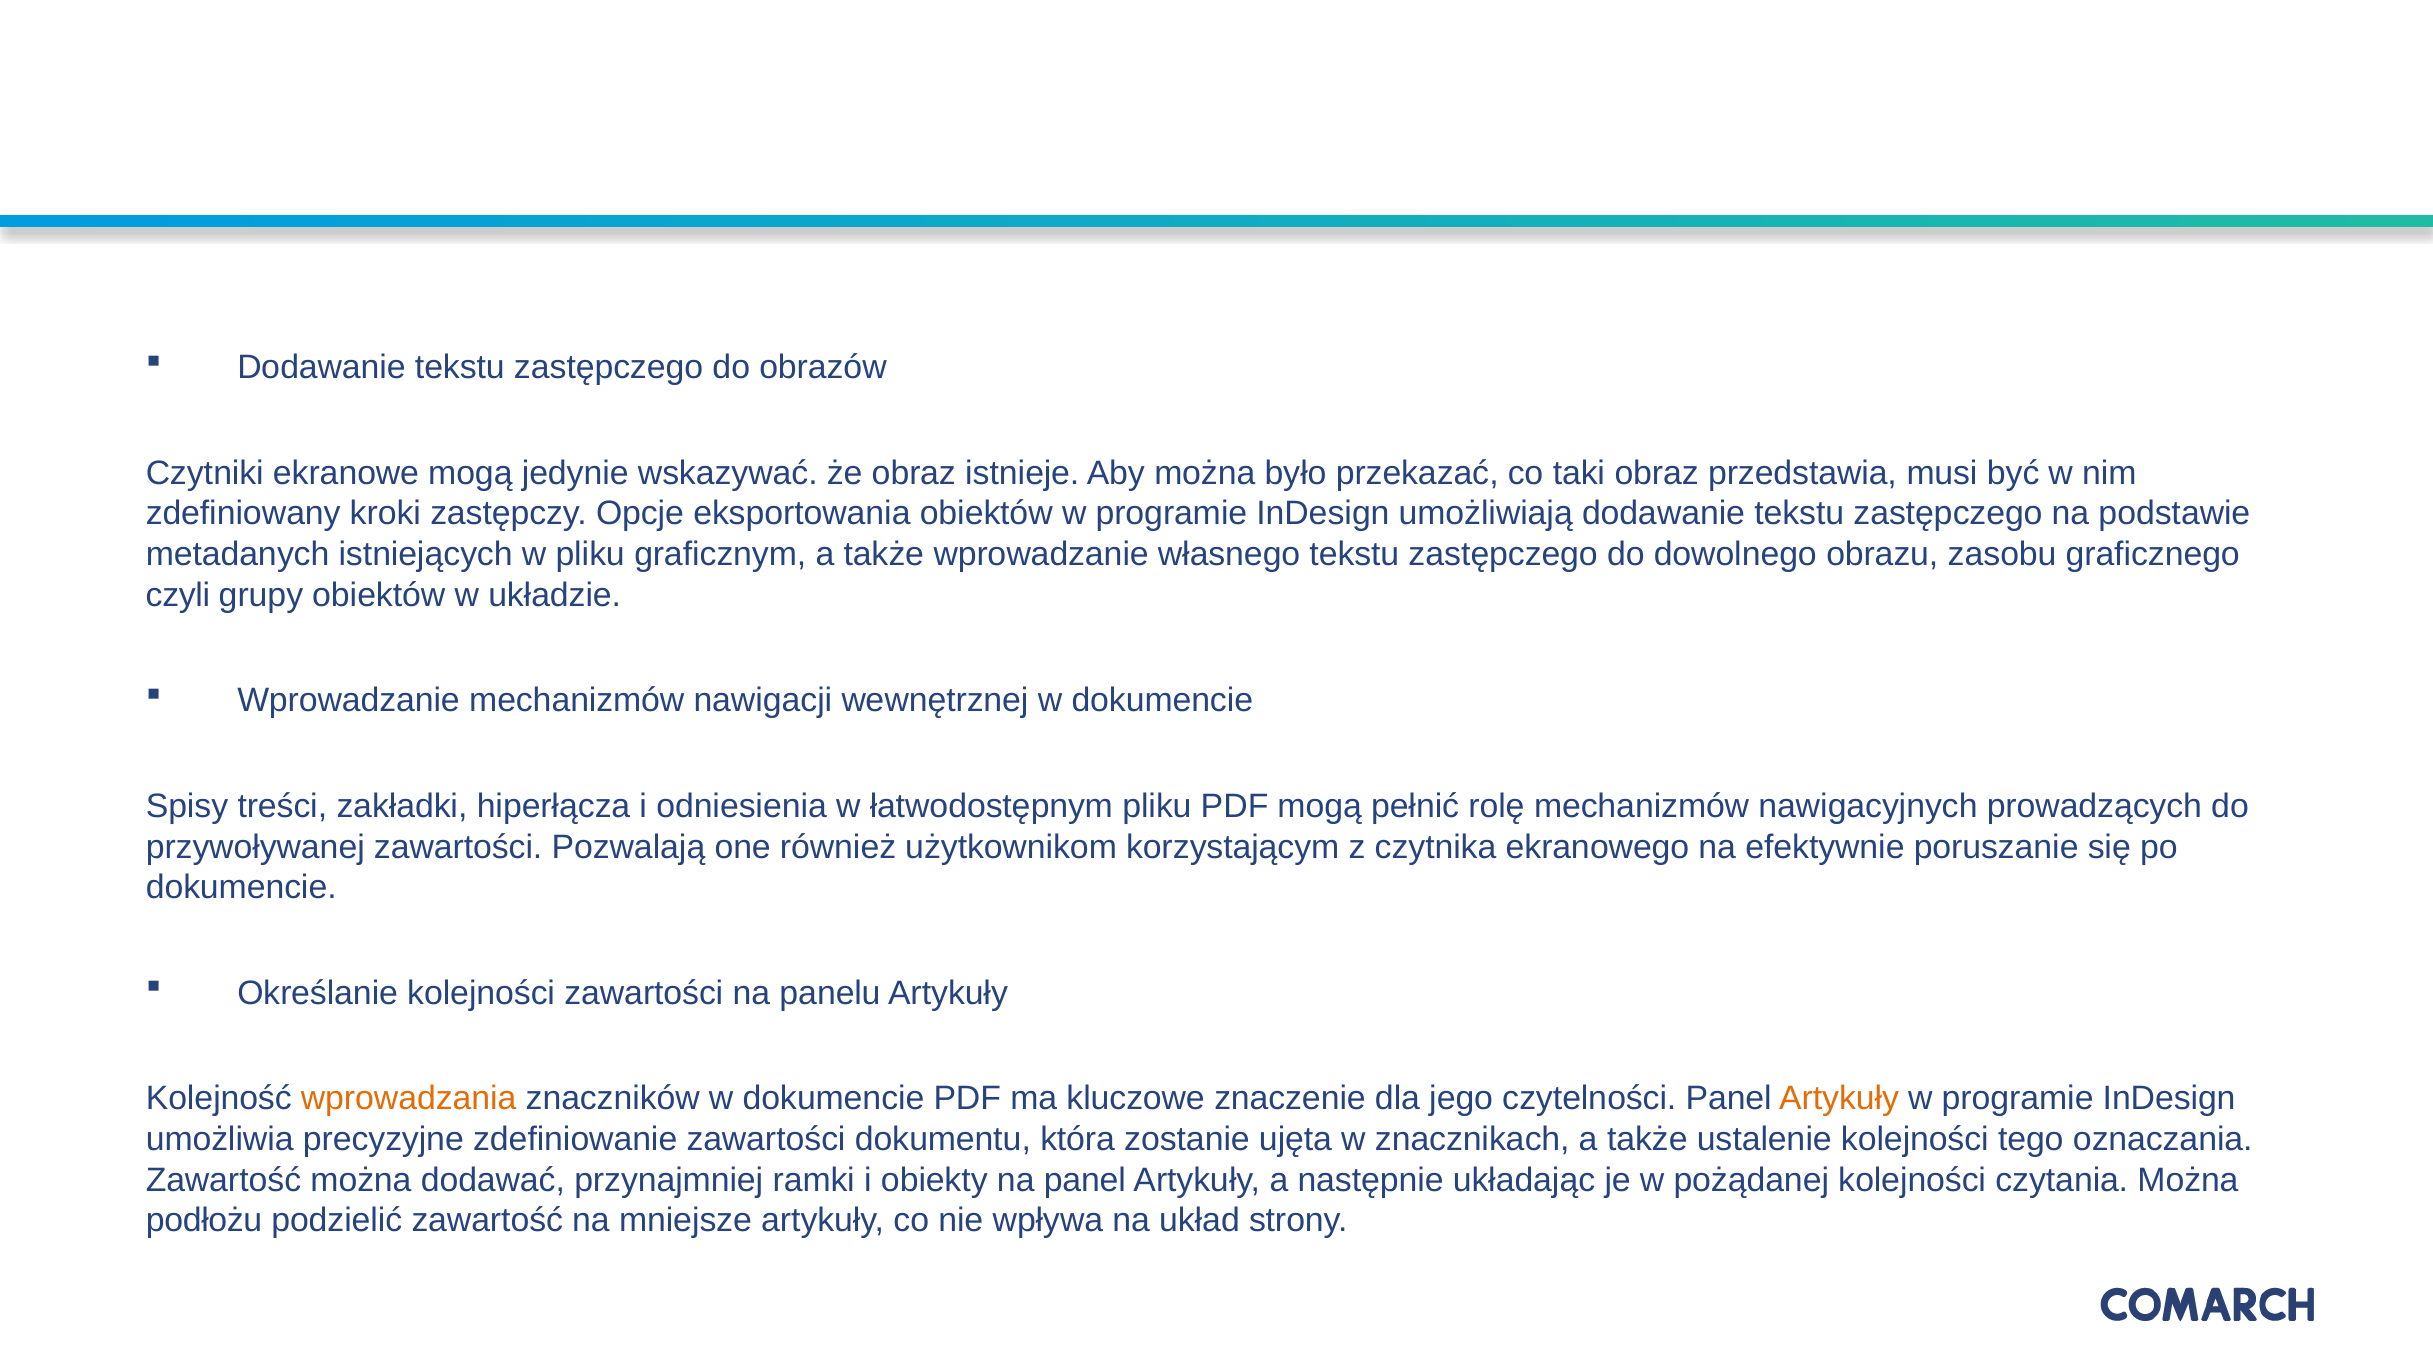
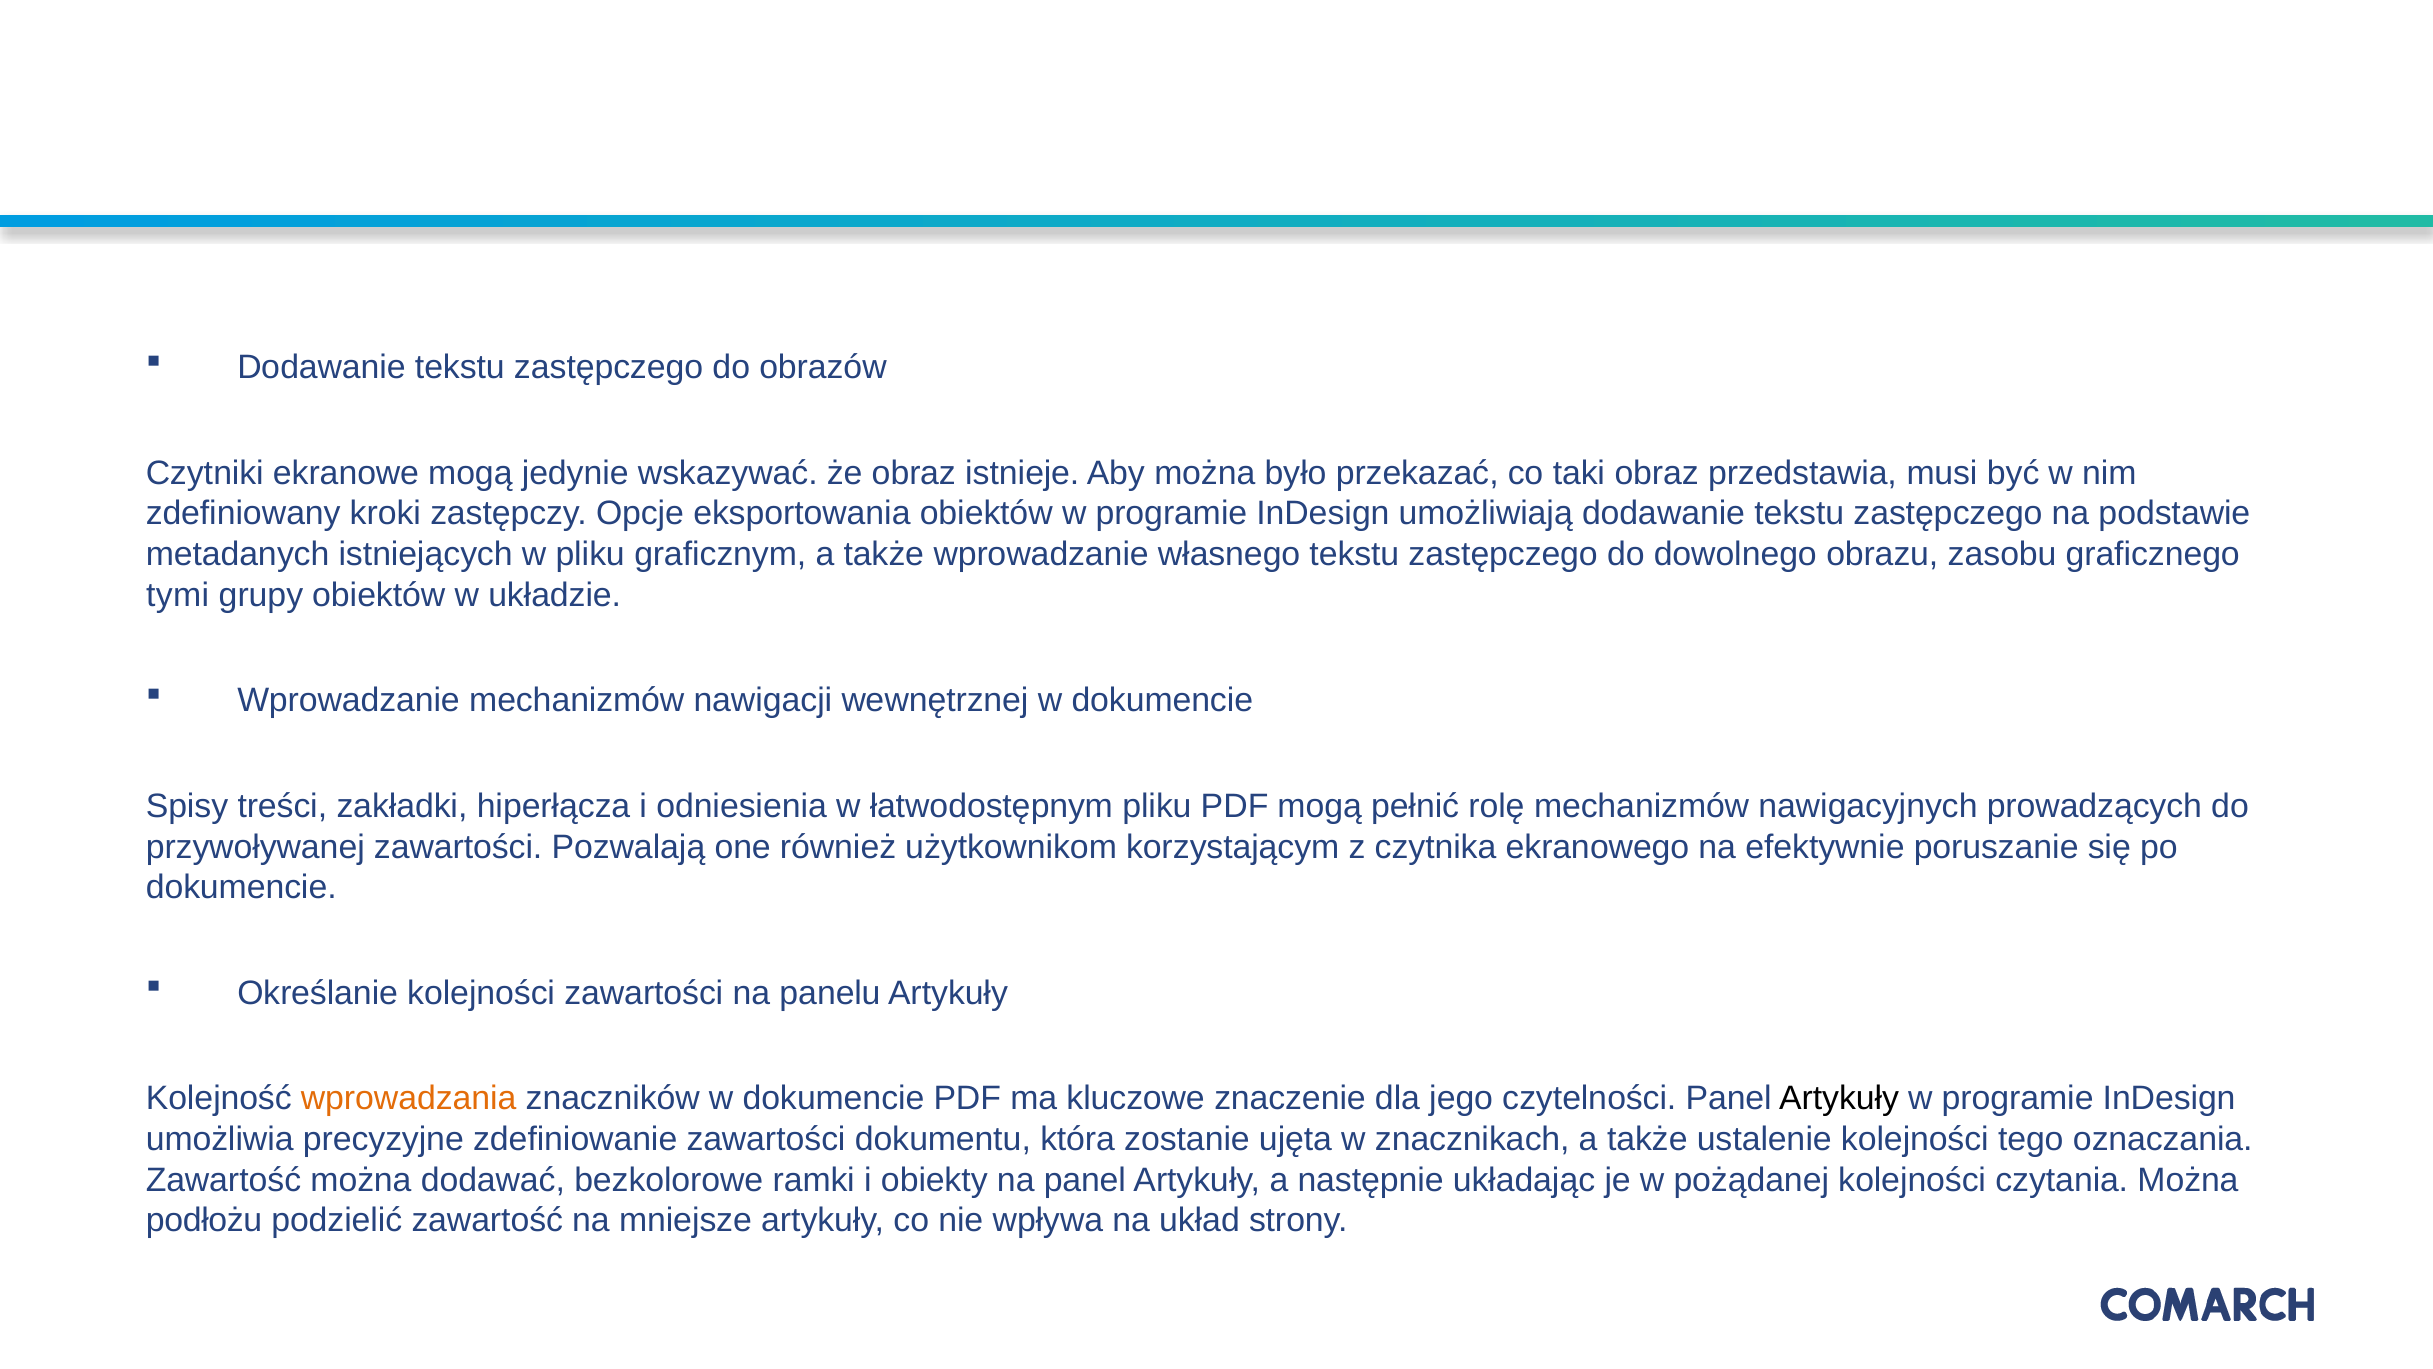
czyli: czyli -> tymi (178, 595)
Artykuły colour: orange -> black (1839, 1098)
przynajmniej: przynajmniej -> bezkolorowe (669, 1180)
